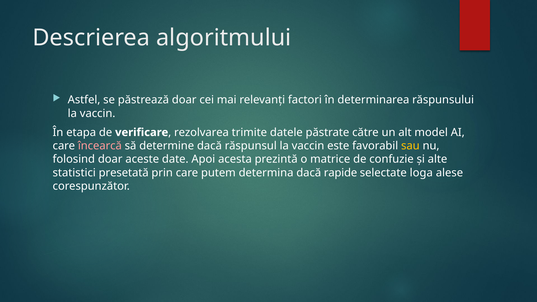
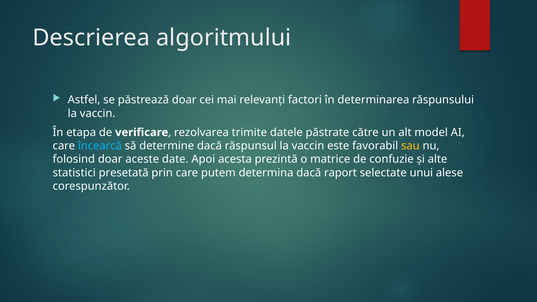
încearcă colour: pink -> light blue (100, 146)
rapide: rapide -> raport (341, 173)
loga: loga -> unui (421, 173)
